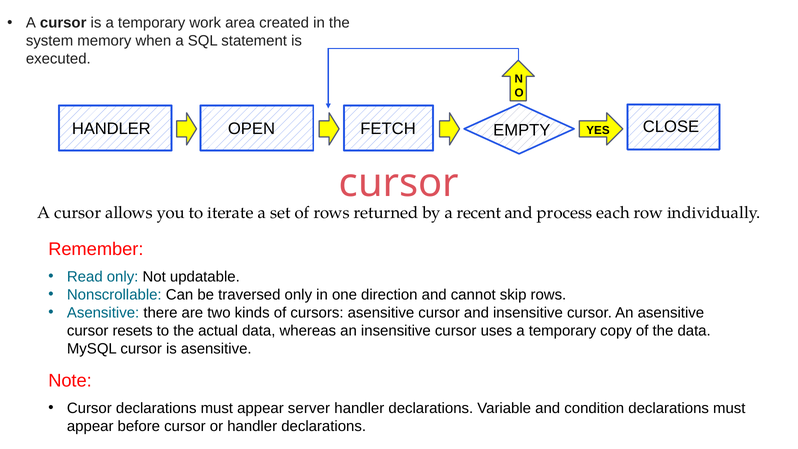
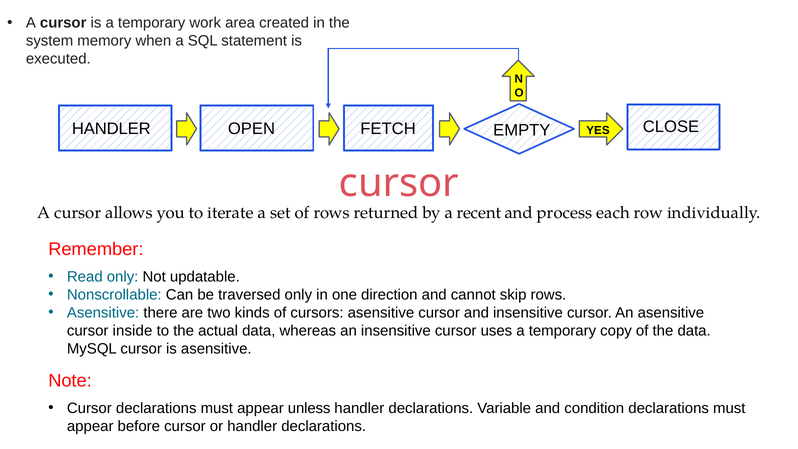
resets: resets -> inside (132, 331)
server: server -> unless (309, 408)
